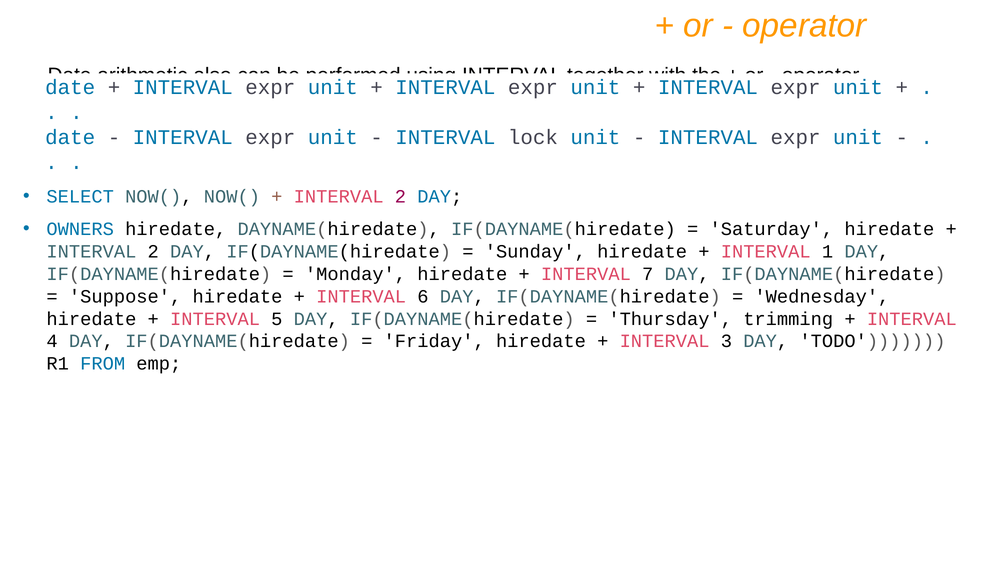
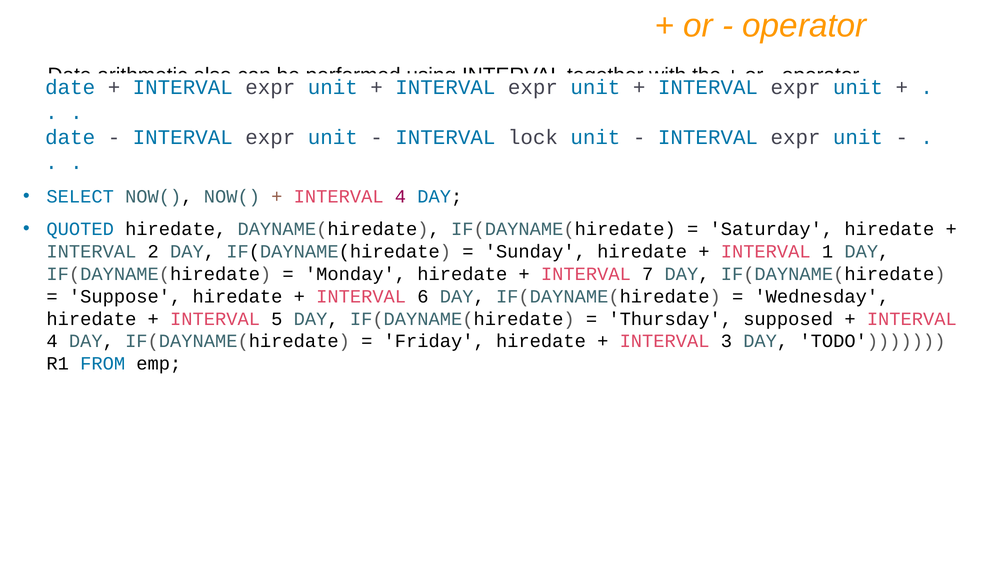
2: 2 -> 4 (400, 196)
OWNERS: OWNERS -> QUOTED (80, 229)
trimming: trimming -> supposed (788, 319)
